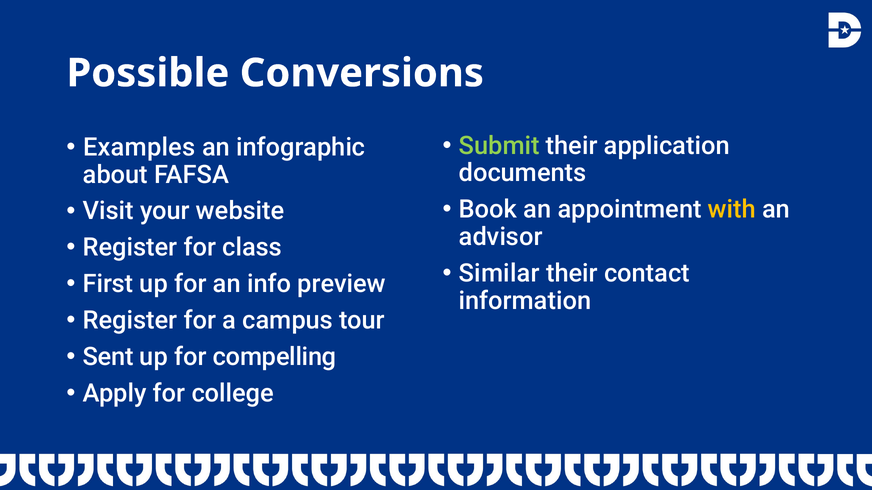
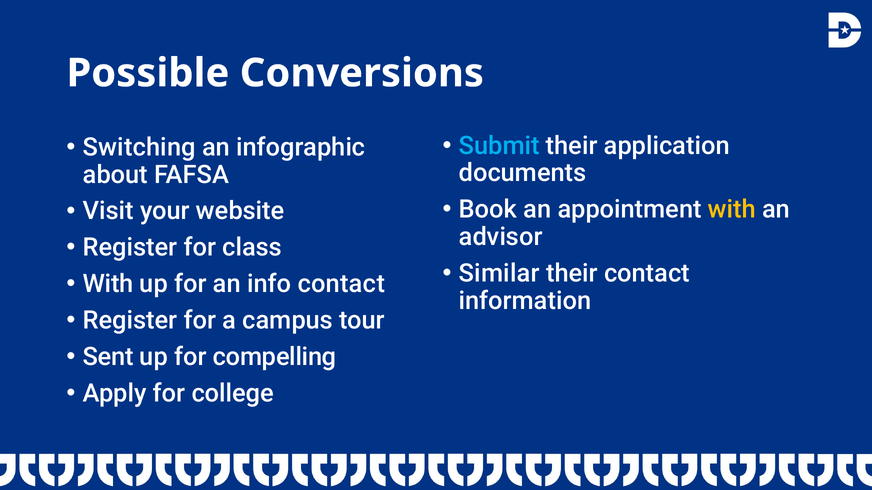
Submit colour: light green -> light blue (499, 146)
Examples: Examples -> Switching (139, 147)
First: First -> With (108, 284)
info preview: preview -> contact (341, 284)
